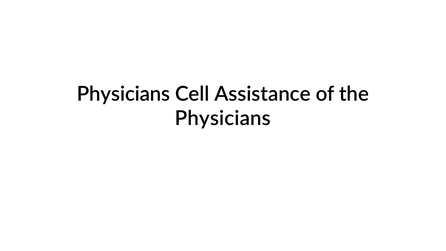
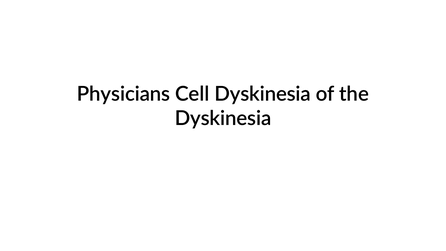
Cell Assistance: Assistance -> Dyskinesia (263, 94)
Physicians: Physicians -> Dyskinesia (223, 119)
